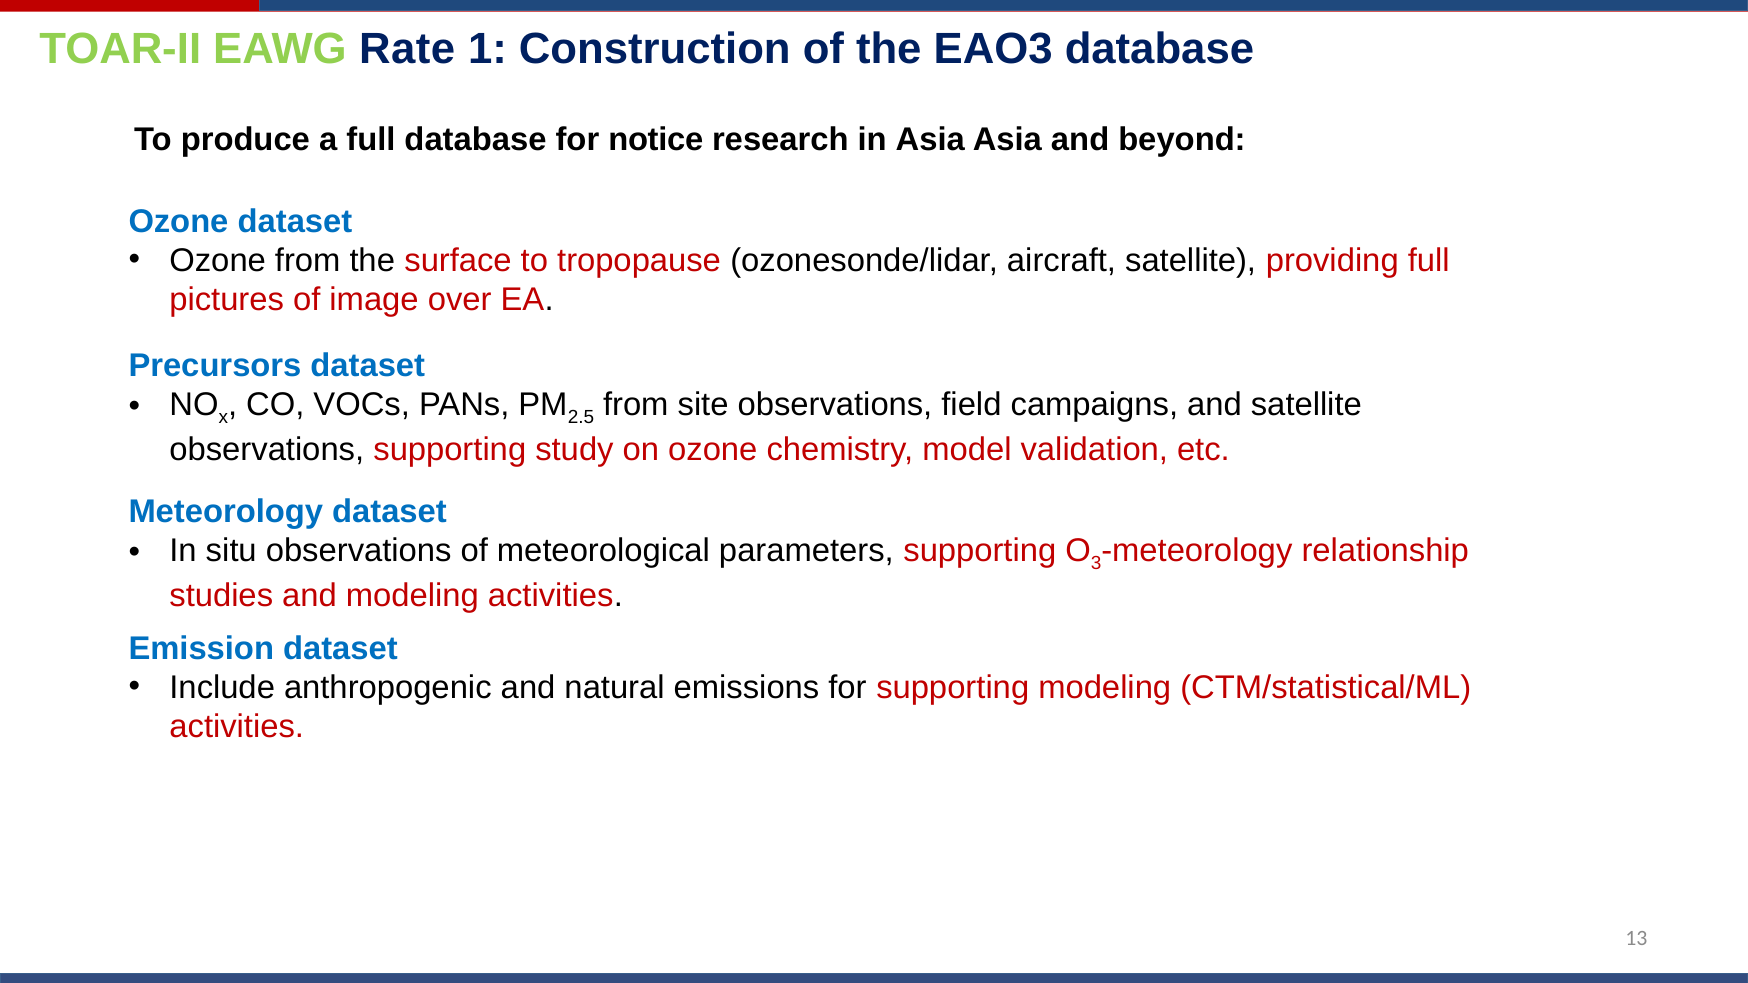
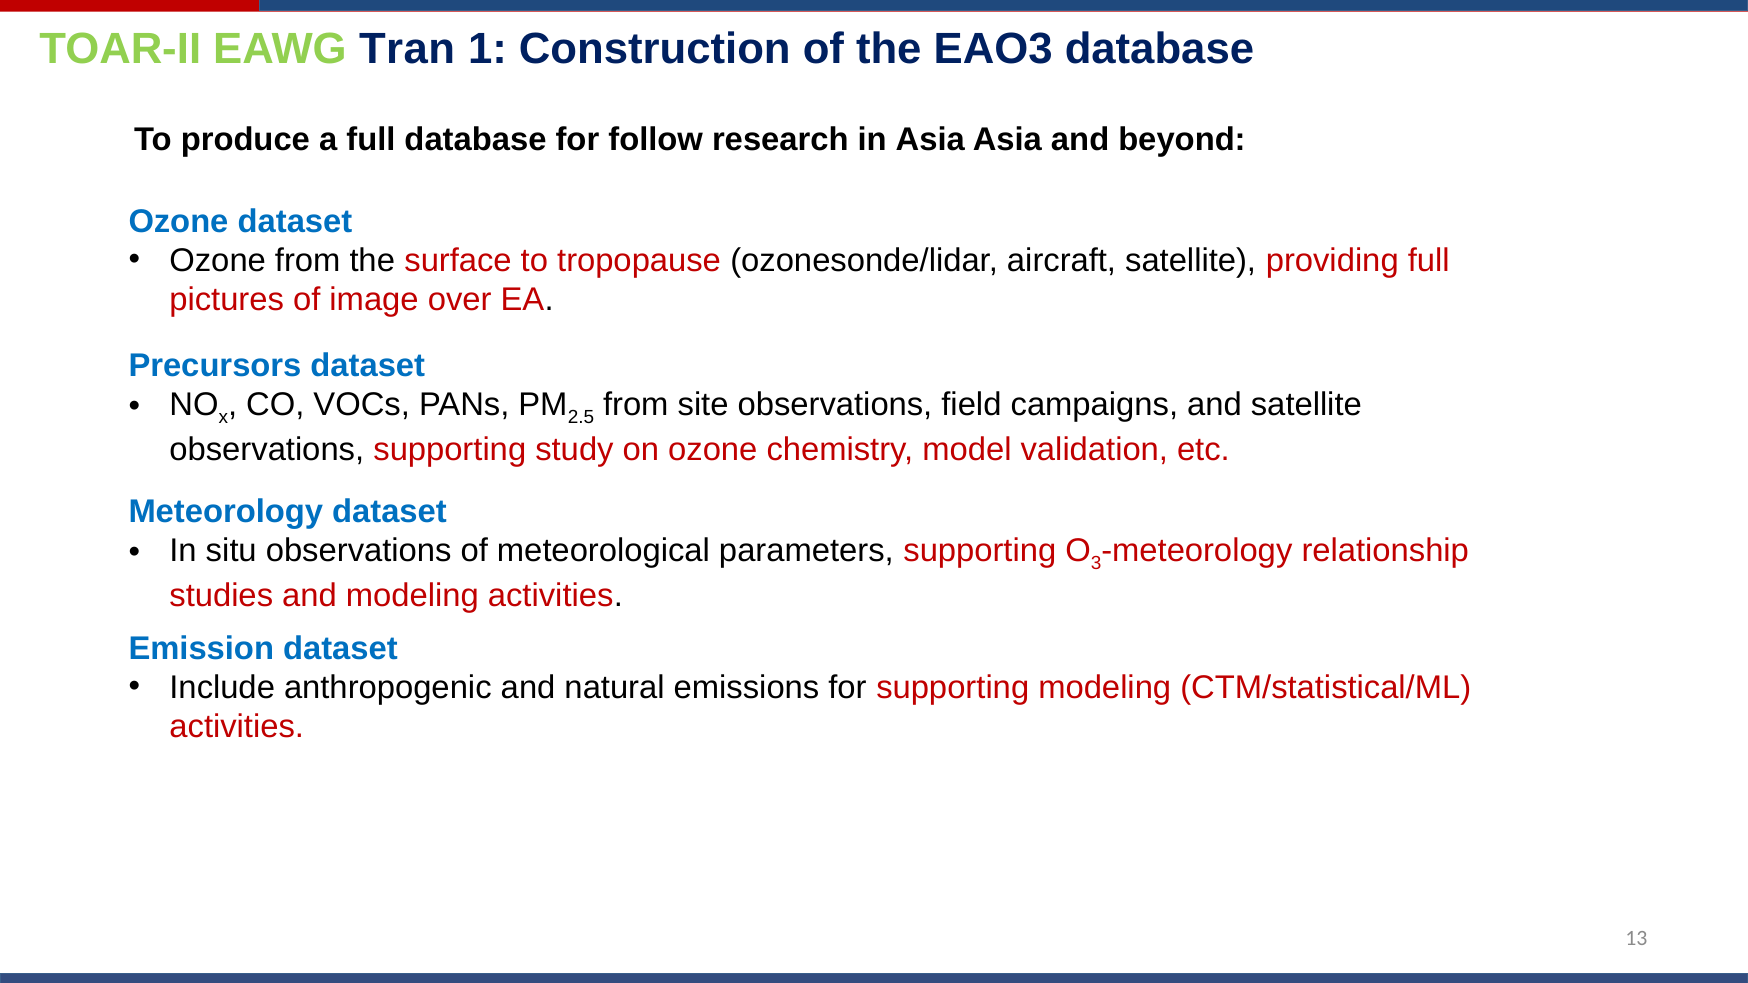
Rate: Rate -> Tran (407, 49)
notice: notice -> follow (656, 139)
